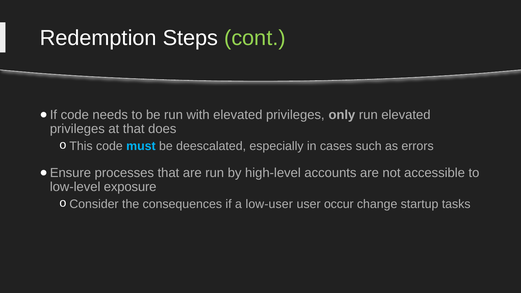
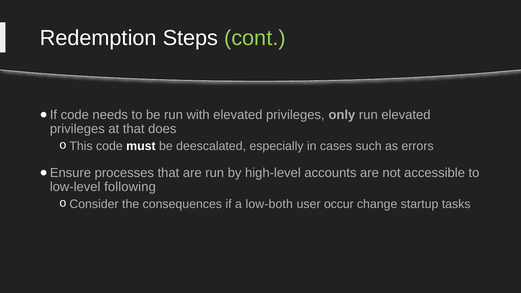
must colour: light blue -> white (141, 146)
exposure: exposure -> following (130, 187)
low-user: low-user -> low-both (269, 204)
